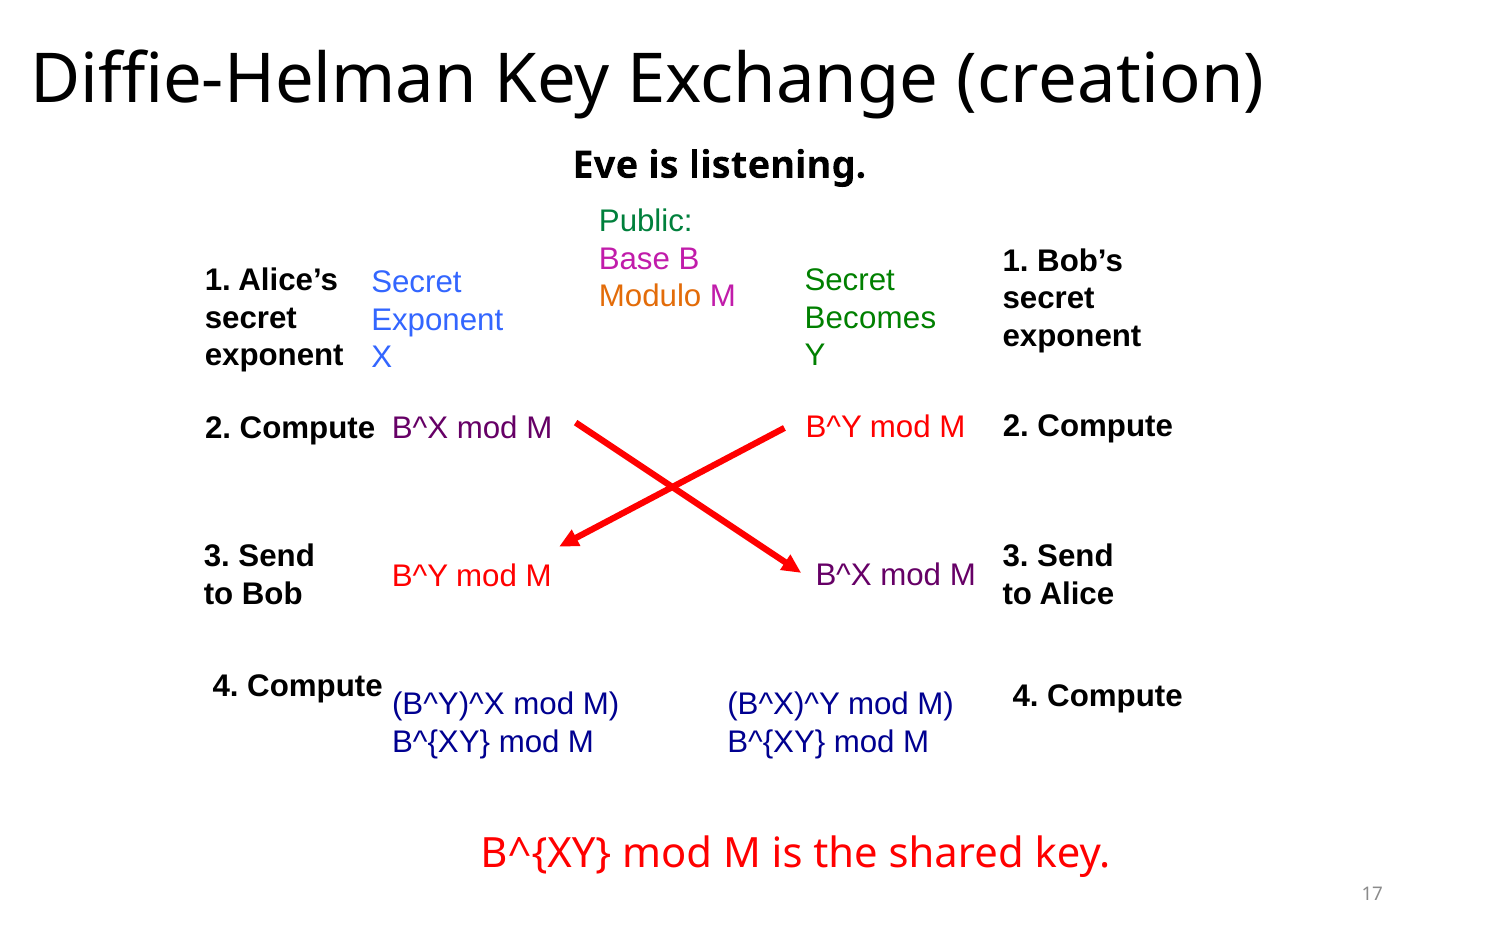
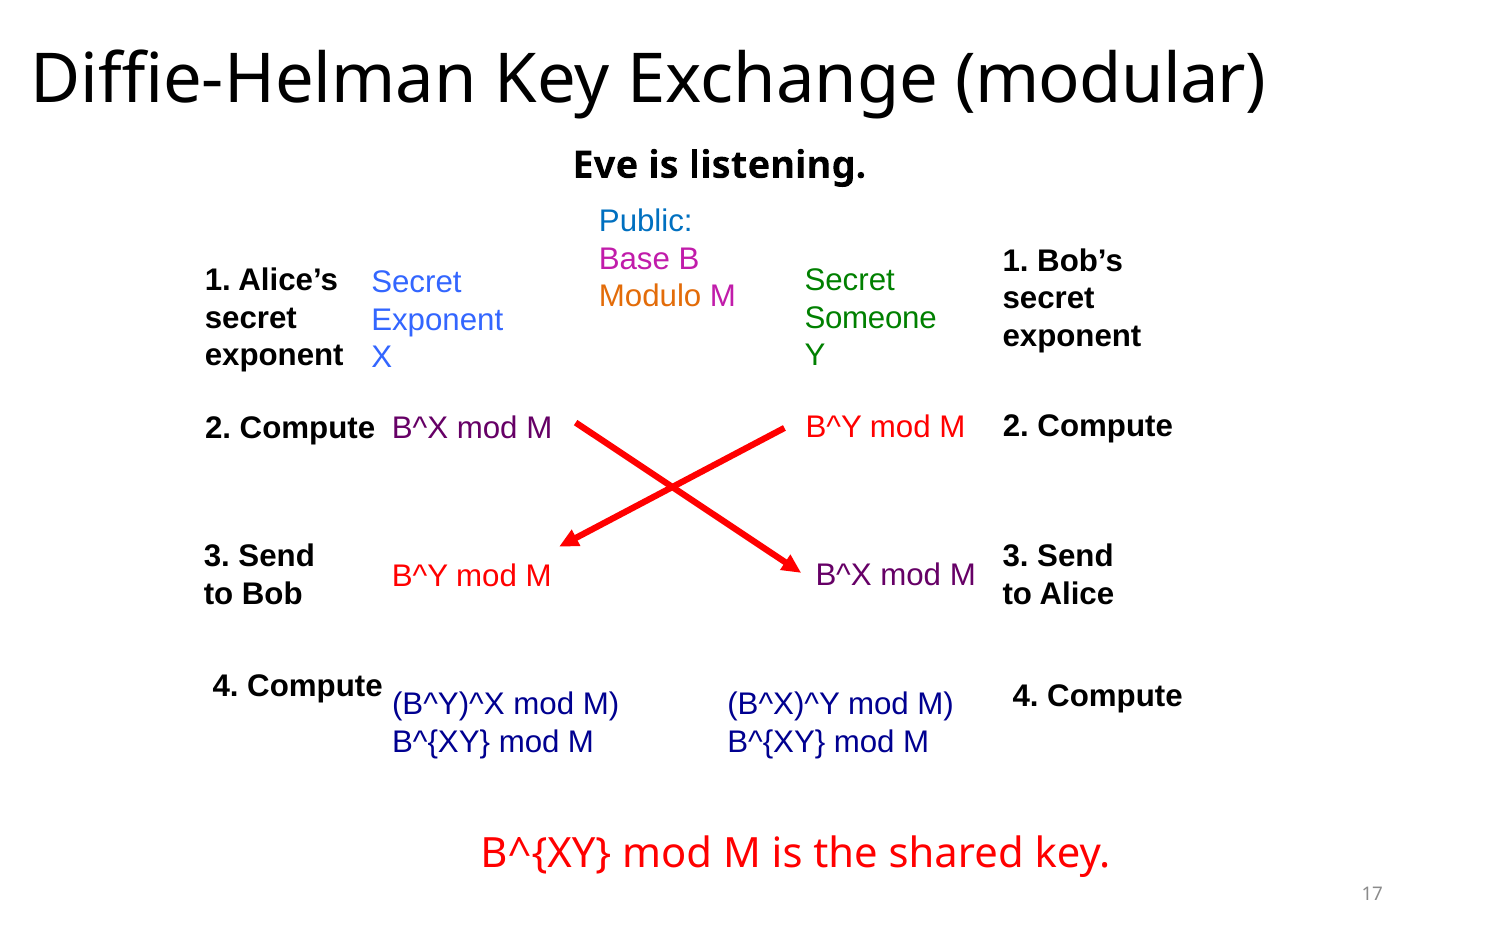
creation: creation -> modular (1111, 80)
Public colour: green -> blue (646, 222)
Becomes: Becomes -> Someone (871, 318)
